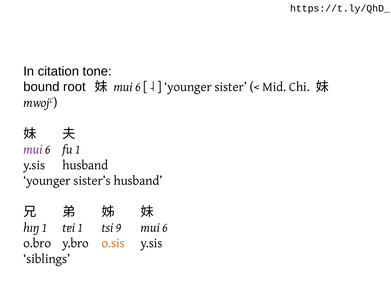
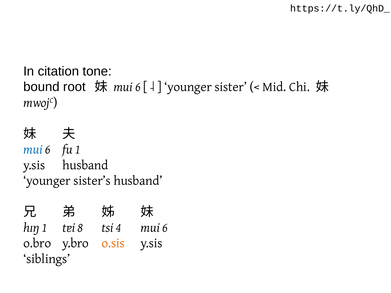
mui colour: purple -> blue (33, 149)
tɐi 1: 1 -> 8 (80, 228)
9: 9 -> 4 (119, 228)
